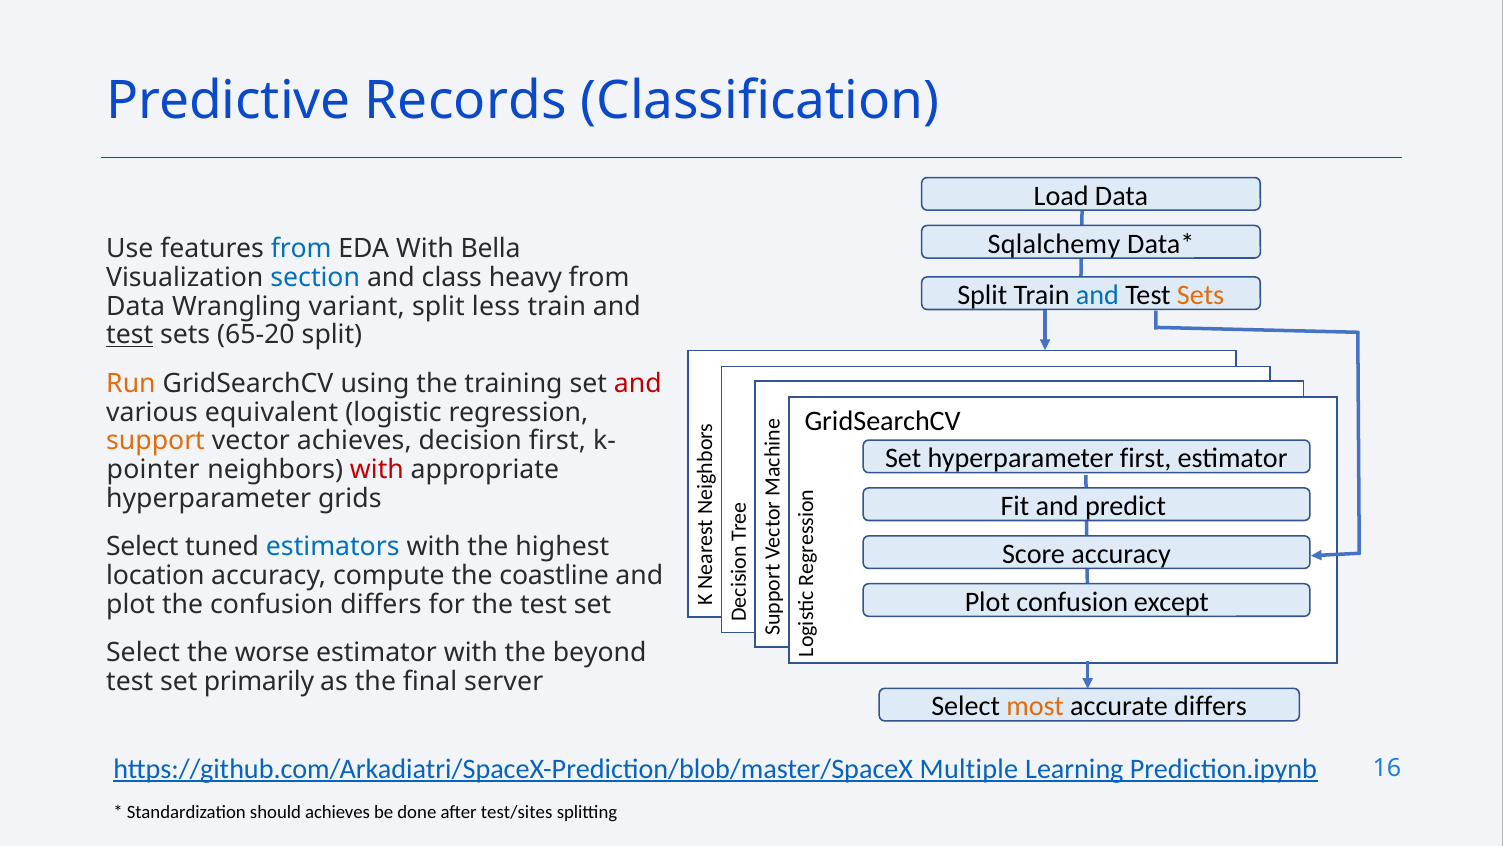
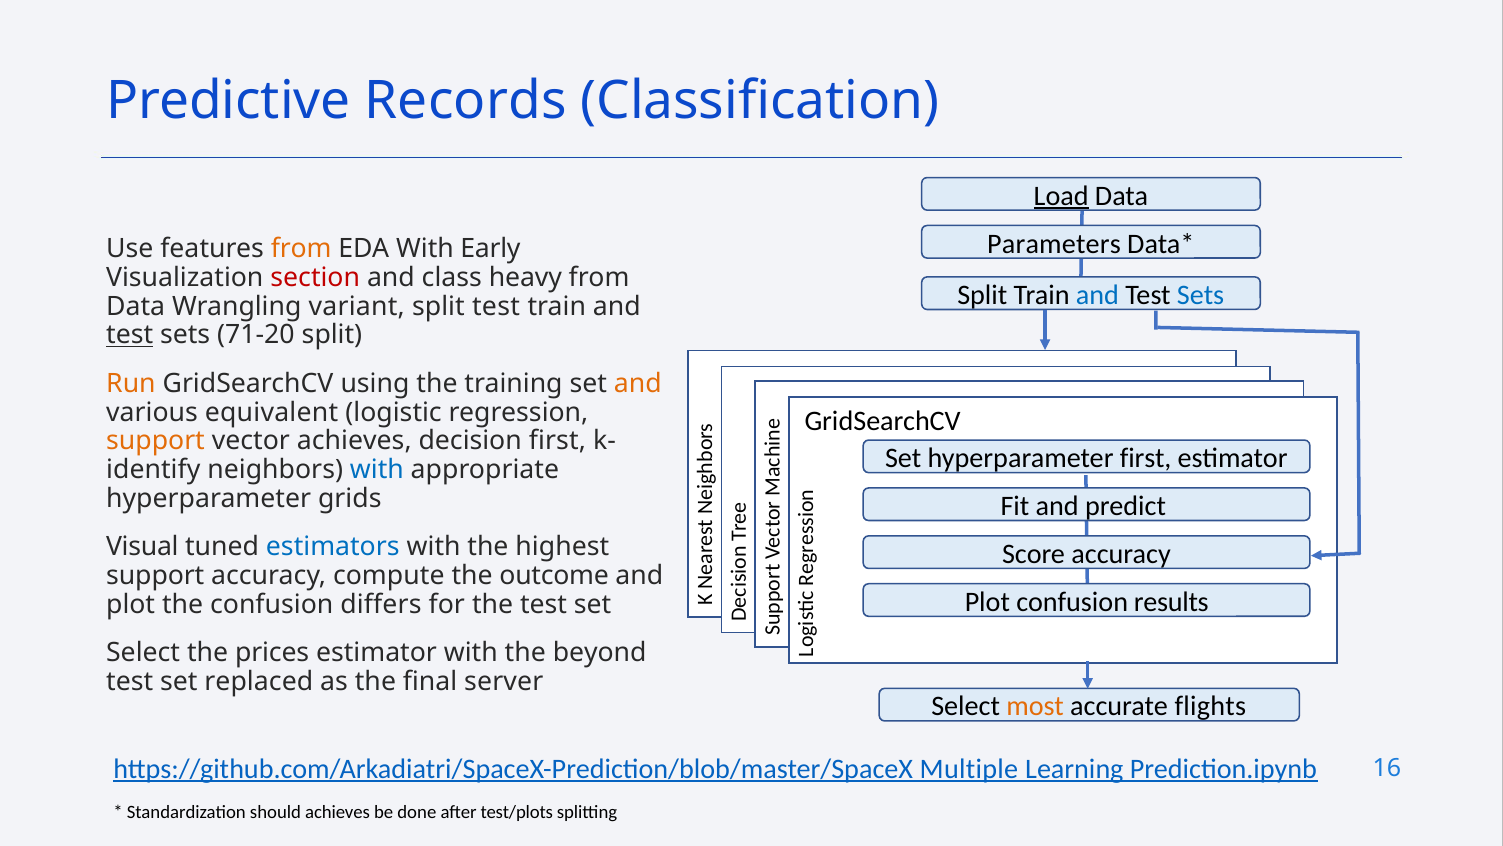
Load underline: none -> present (1061, 196)
Sqlalchemy: Sqlalchemy -> Parameters (1054, 244)
from colour: blue -> orange (301, 249)
Bella: Bella -> Early (490, 249)
section colour: blue -> red (315, 277)
Sets colour: orange -> blue (1201, 295)
split less: less -> test (496, 306)
65-20: 65-20 -> 71-20 (256, 335)
and colour: red -> orange (638, 383)
pointer: pointer -> identify (153, 470)
with colour: red -> blue (377, 470)
Select: Select -> Visual (142, 547)
location: location -> support (155, 576)
coastline: coastline -> outcome (554, 576)
except: except -> results (1171, 602)
worse: worse -> prices (272, 653)
primarily: primarily -> replaced (259, 681)
accurate differs: differs -> flights (1210, 706)
test/sites: test/sites -> test/plots (517, 811)
